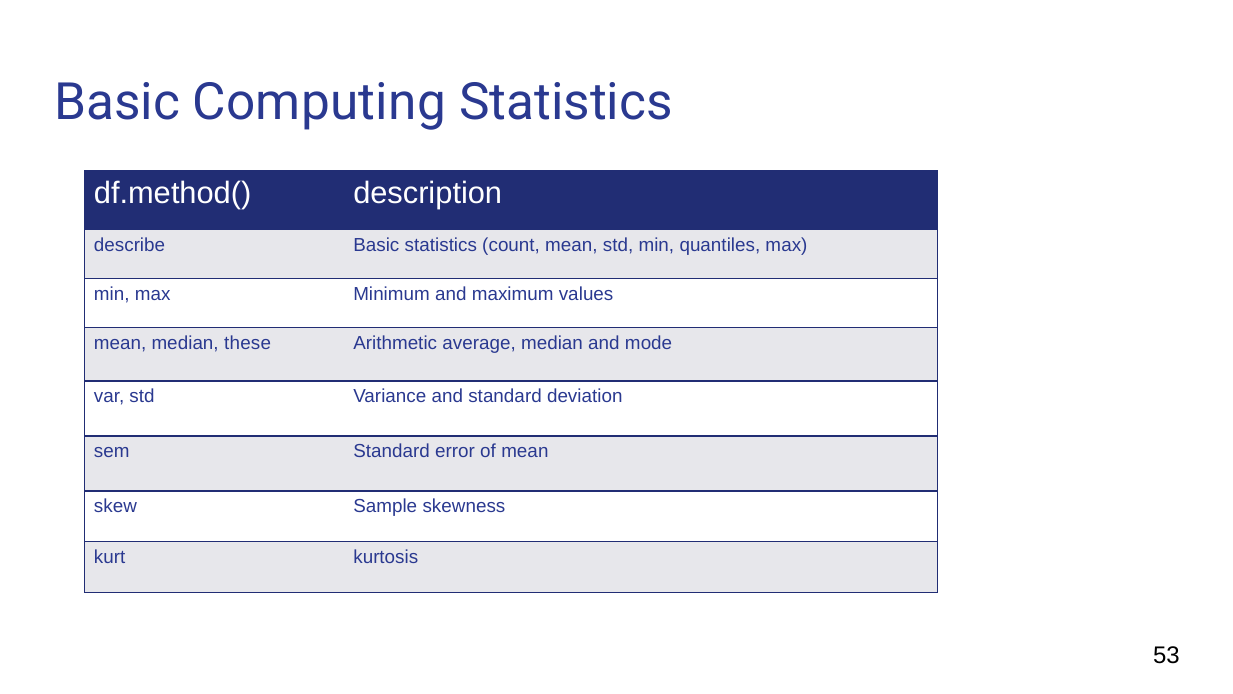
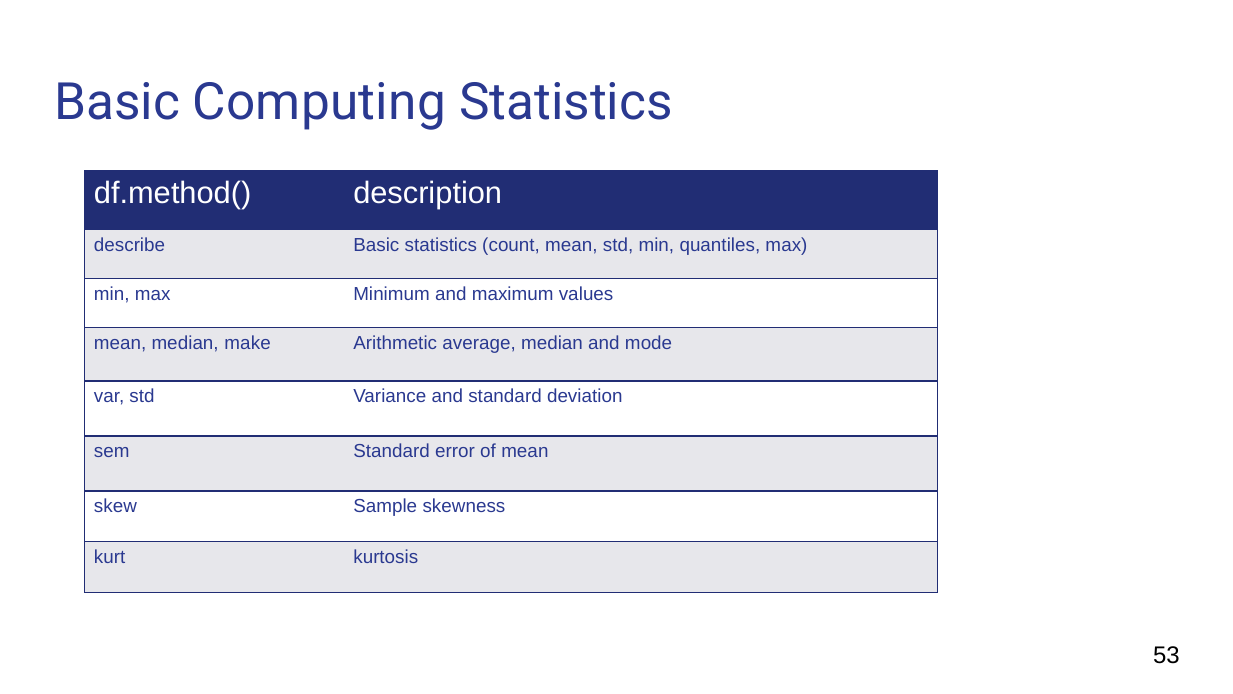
these: these -> make (248, 343)
